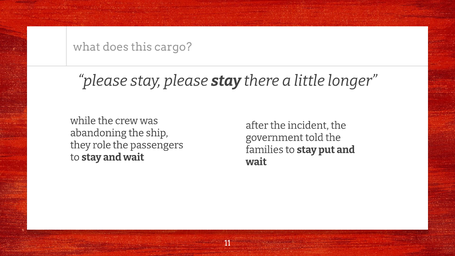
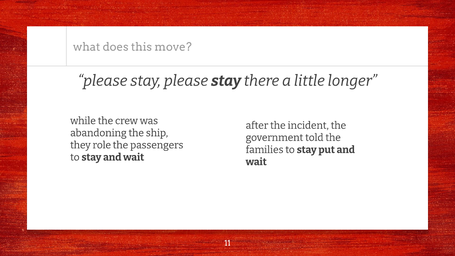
cargo: cargo -> move (173, 47)
